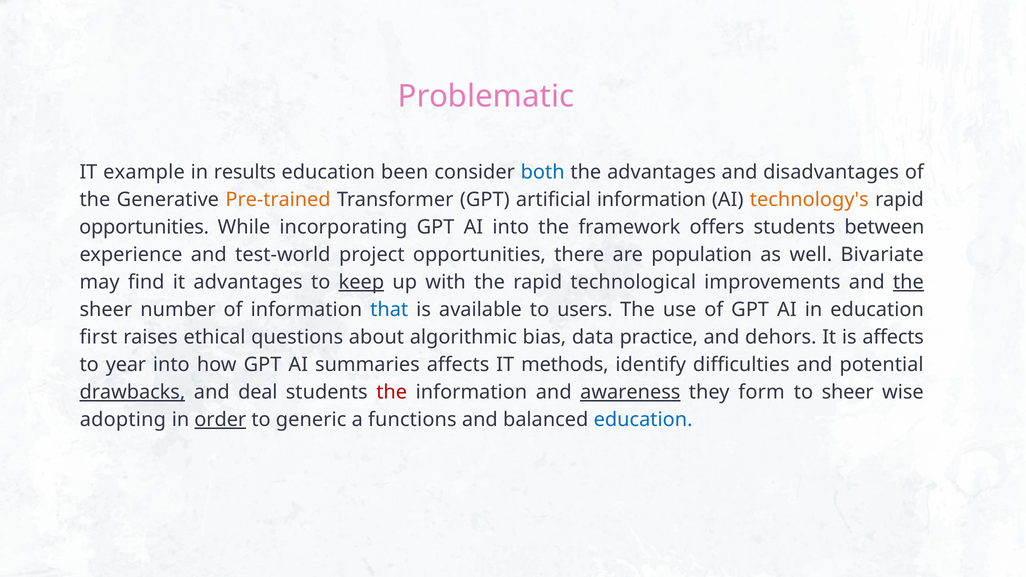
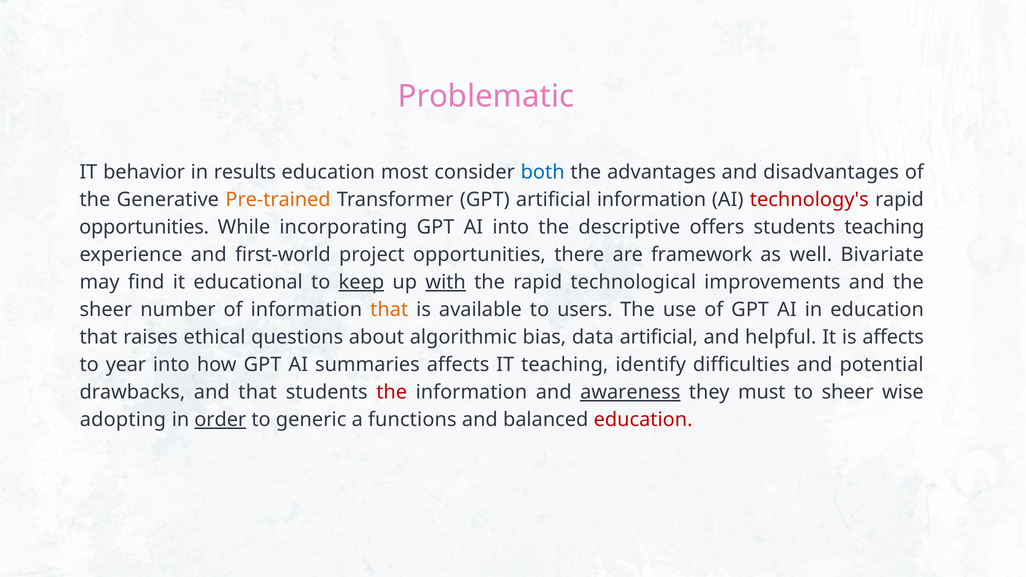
example: example -> behavior (144, 172)
been: been -> most (405, 172)
technology's colour: orange -> red (809, 200)
framework: framework -> descriptive (629, 227)
students between: between -> teaching (884, 227)
test-world: test-world -> first-world (283, 255)
population: population -> framework (702, 255)
it advantages: advantages -> educational (248, 282)
with underline: none -> present (446, 282)
the underline: present -> none (908, 282)
that colour: blue -> orange (389, 310)
first: first -> that (98, 337)
data practice: practice -> artificial (659, 337)
dehors: dehors -> helpful (781, 337)
IT methods: methods -> teaching (565, 365)
drawbacks underline: present -> none (132, 392)
and deal: deal -> that (258, 392)
form: form -> must (762, 392)
education colour: blue -> red (643, 420)
